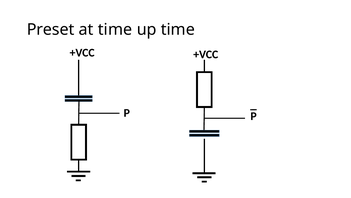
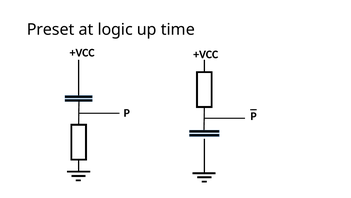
at time: time -> logic (115, 29)
